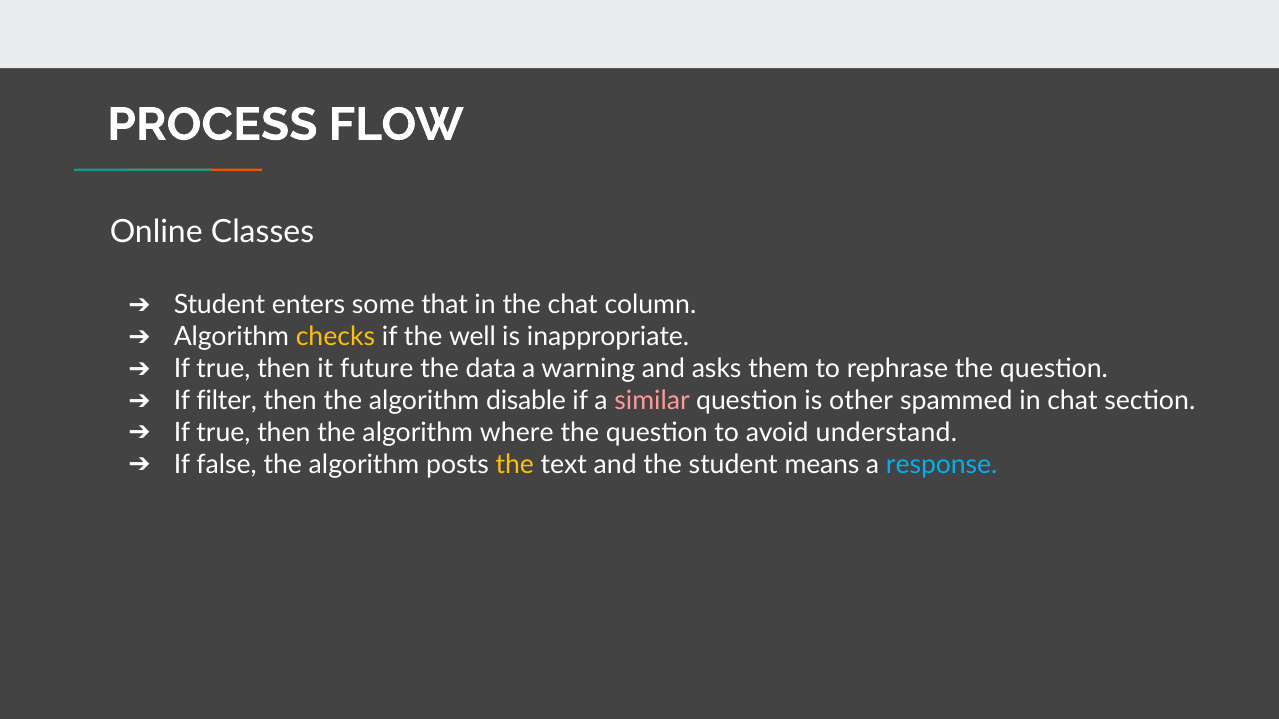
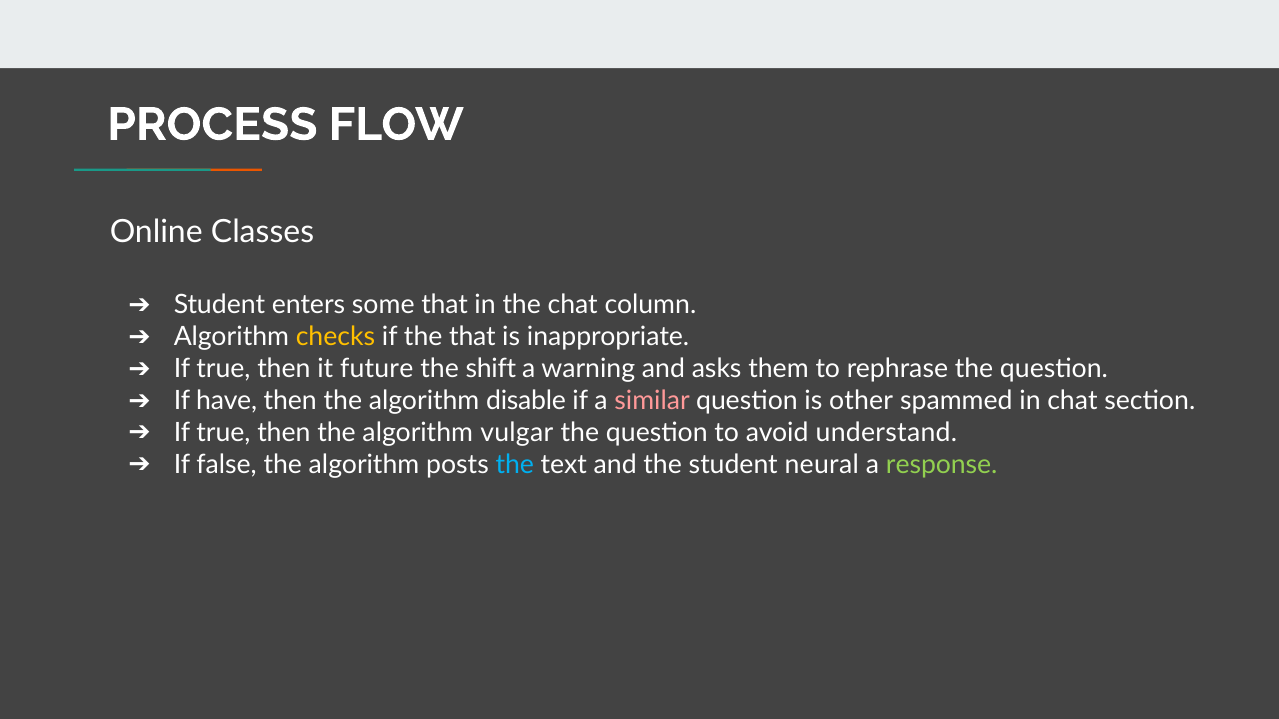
the well: well -> that (472, 337)
data: data -> shift (491, 369)
filter: filter -> have (227, 401)
where: where -> vulgar (517, 433)
the colour: yellow -> light blue (515, 465)
means: means -> neural (822, 465)
response colour: light blue -> light green (942, 465)
